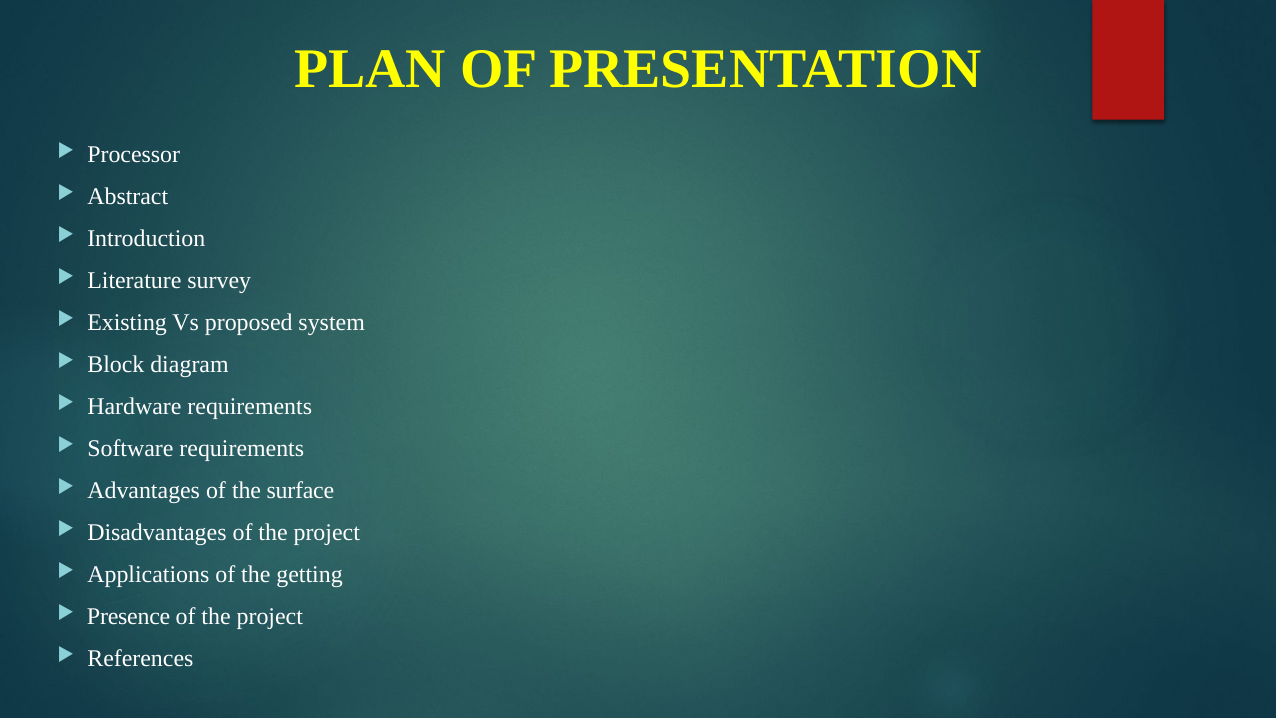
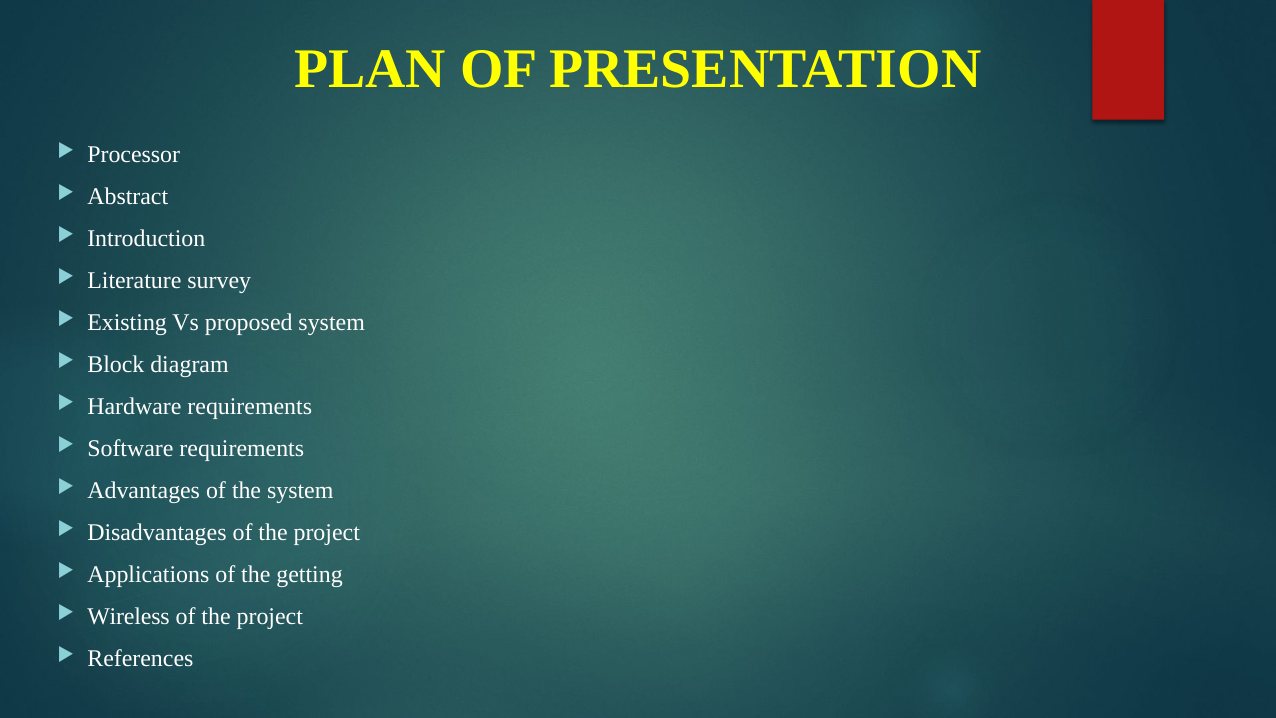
the surface: surface -> system (300, 491)
Presence: Presence -> Wireless (129, 617)
